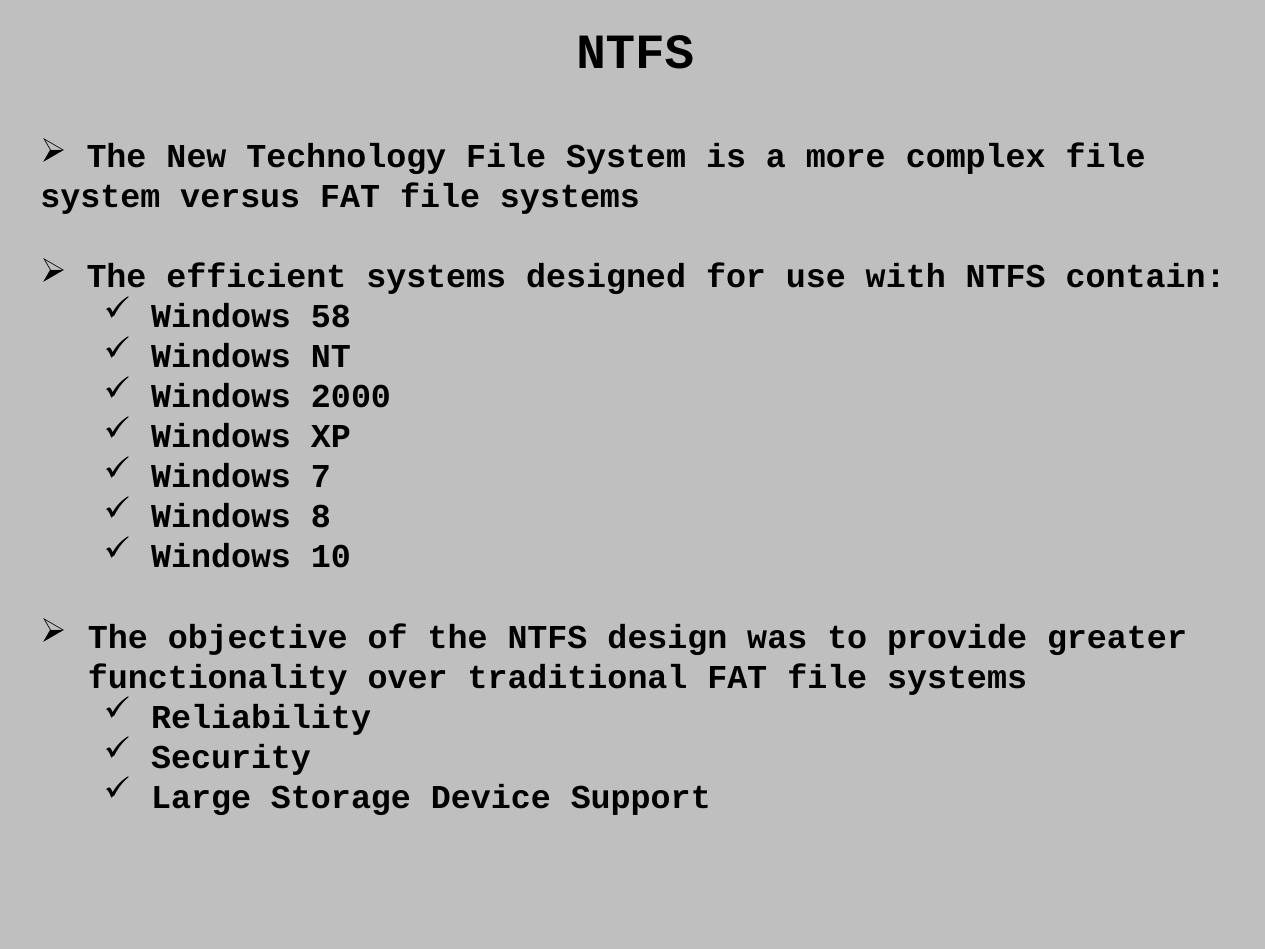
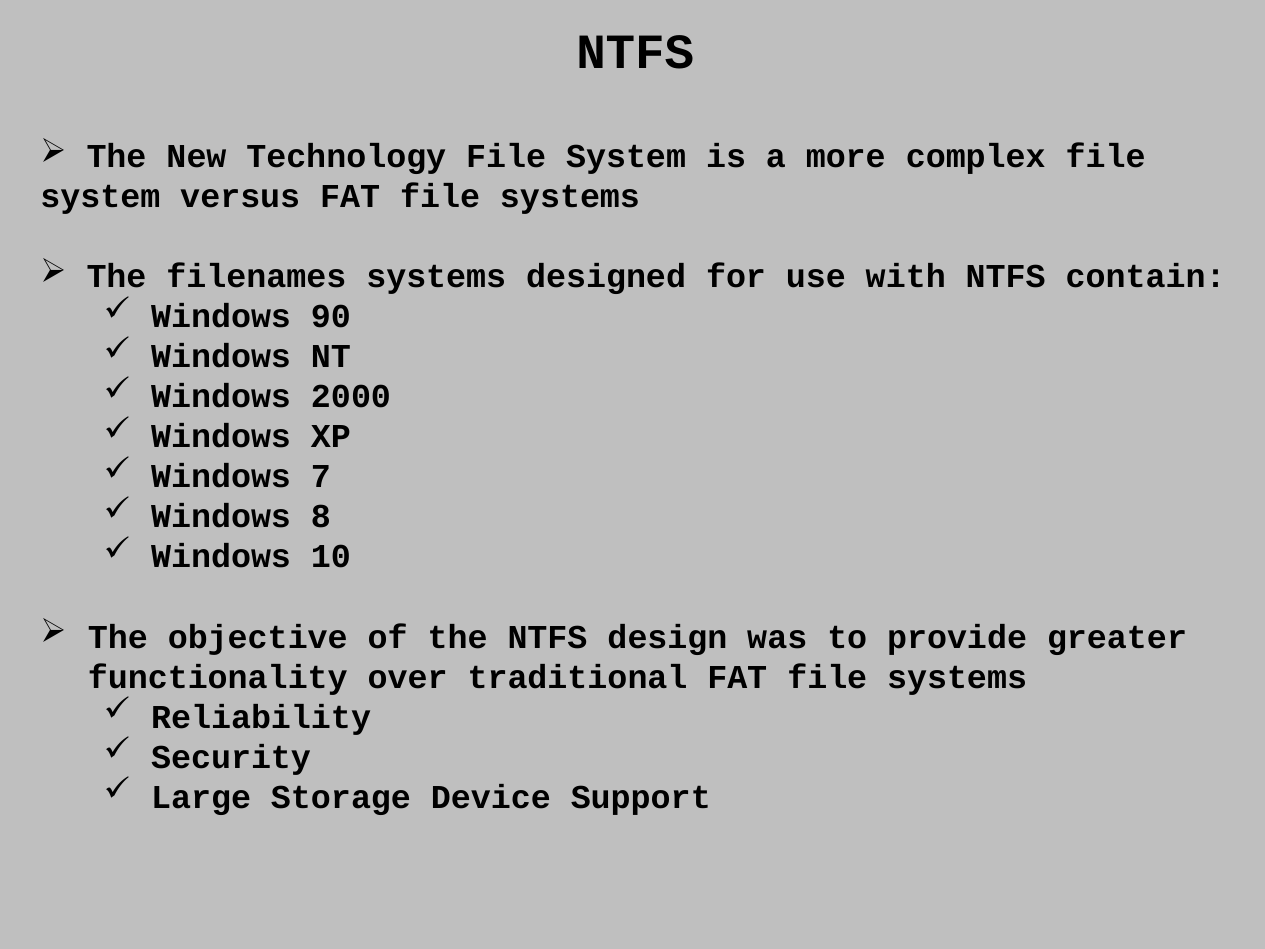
efficient: efficient -> filenames (256, 277)
58: 58 -> 90 (331, 317)
